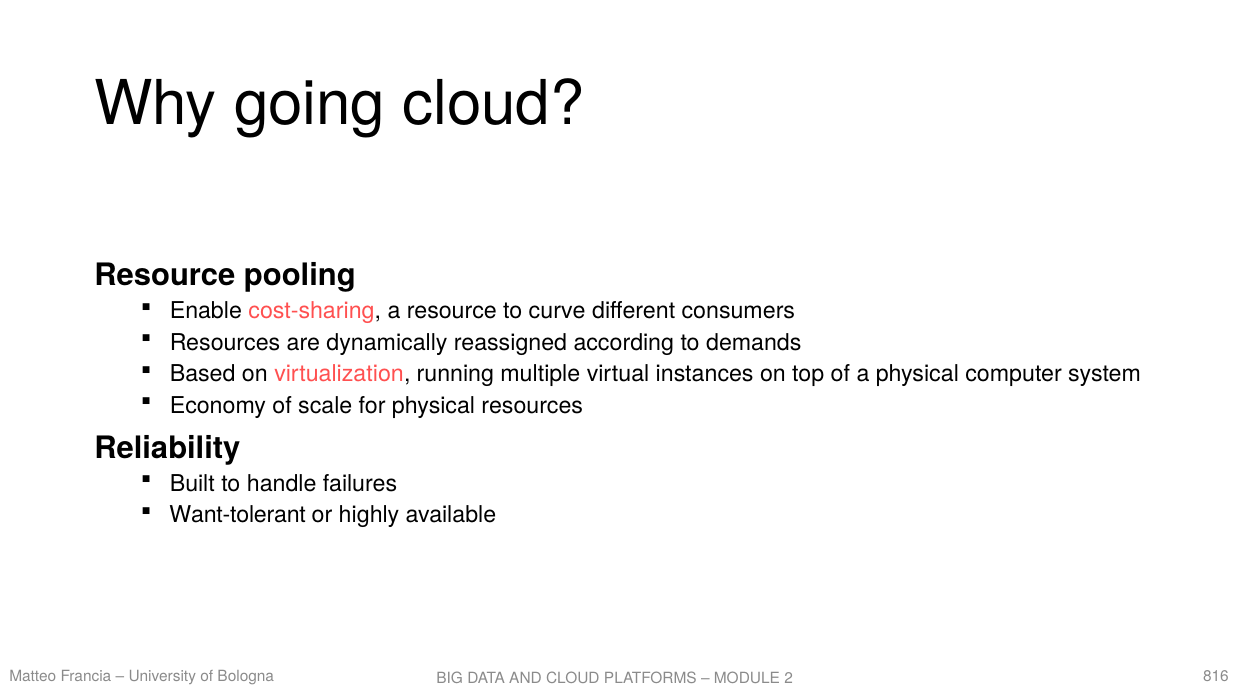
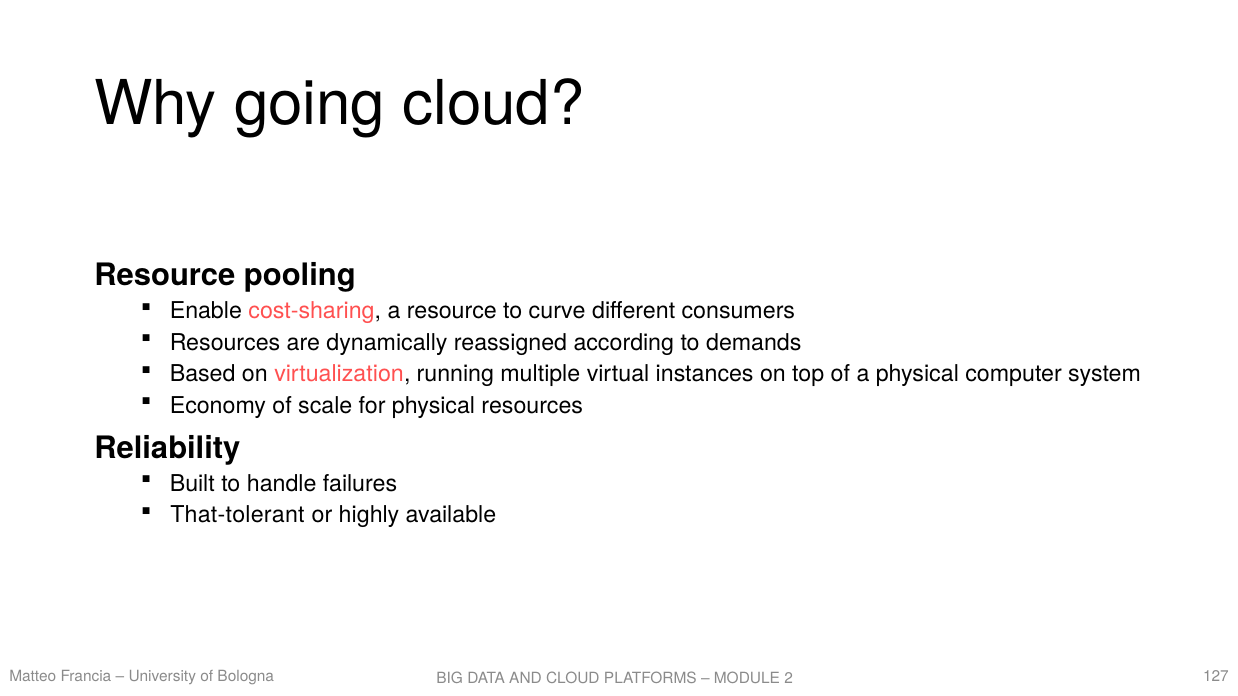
Want-tolerant: Want-tolerant -> That-tolerant (237, 515)
816: 816 -> 127 (1216, 677)
